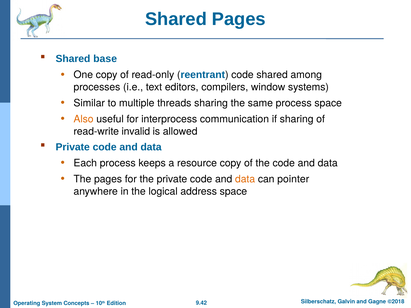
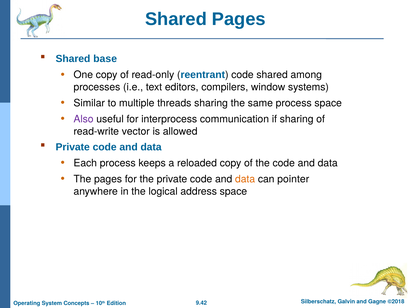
Also colour: orange -> purple (84, 119)
invalid: invalid -> vector (136, 131)
resource: resource -> reloaded (197, 163)
